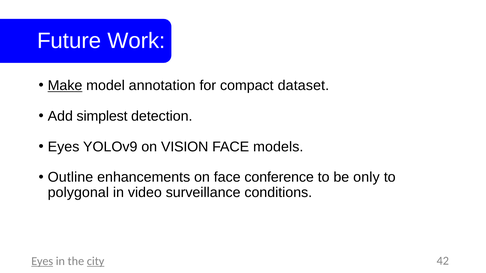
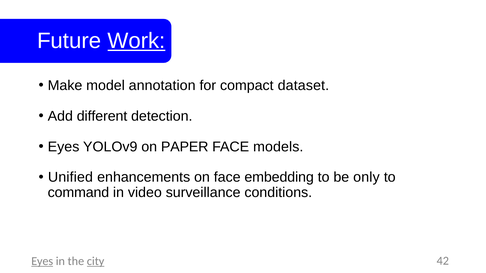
Work underline: none -> present (136, 41)
Make underline: present -> none (65, 86)
simplest: simplest -> different (102, 116)
VISION: VISION -> PAPER (185, 147)
Outline: Outline -> Unified (70, 178)
conference: conference -> embedding (279, 178)
polygonal: polygonal -> command (78, 193)
